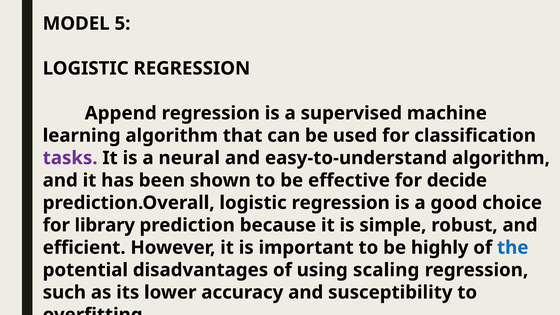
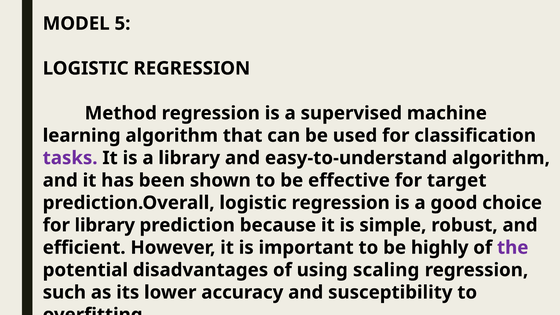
Append: Append -> Method (121, 113)
a neural: neural -> library (189, 158)
decide: decide -> target (457, 180)
the colour: blue -> purple (513, 248)
